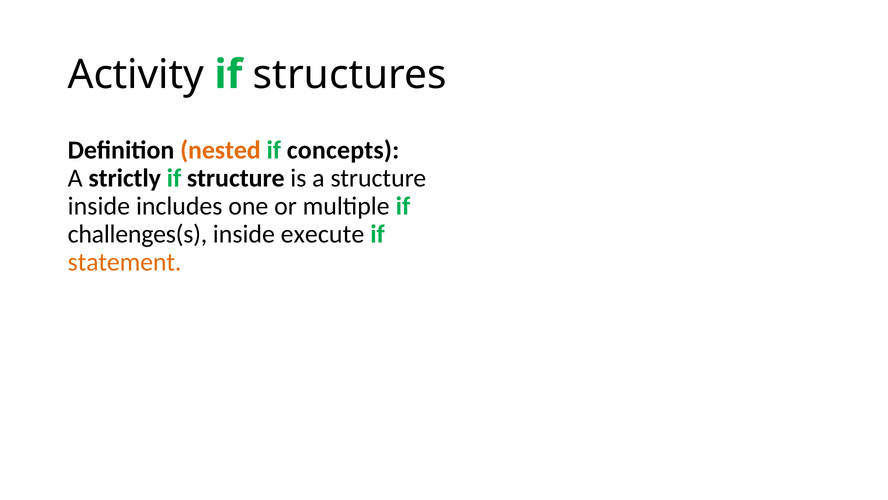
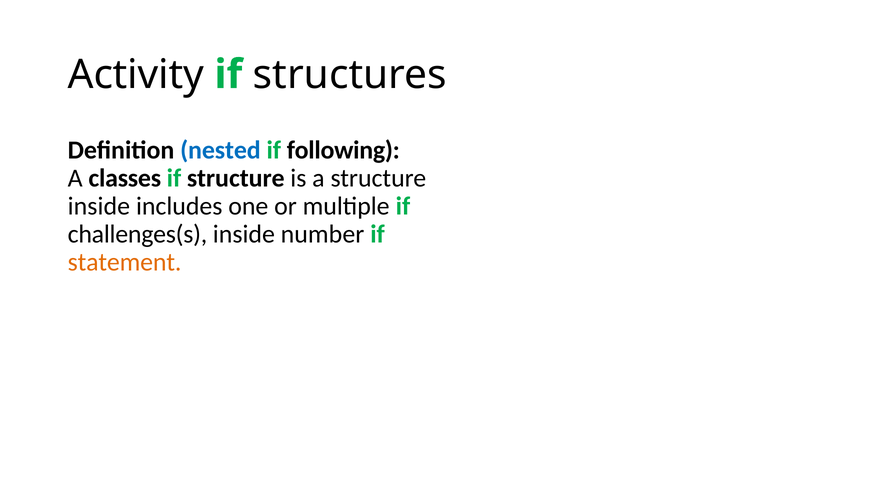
nested colour: orange -> blue (220, 150)
concepts: concepts -> following (343, 150)
strictly: strictly -> classes (125, 178)
execute: execute -> number (323, 234)
